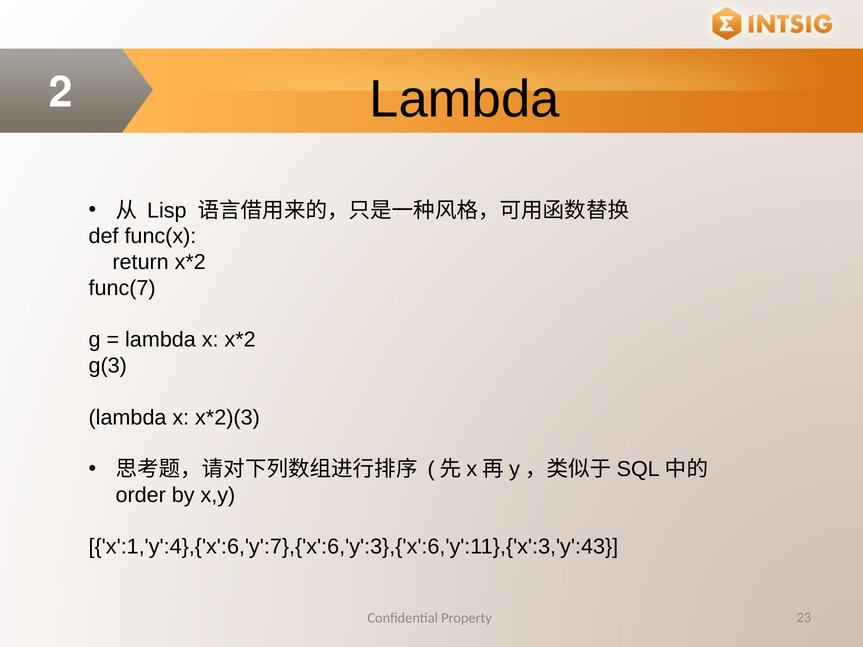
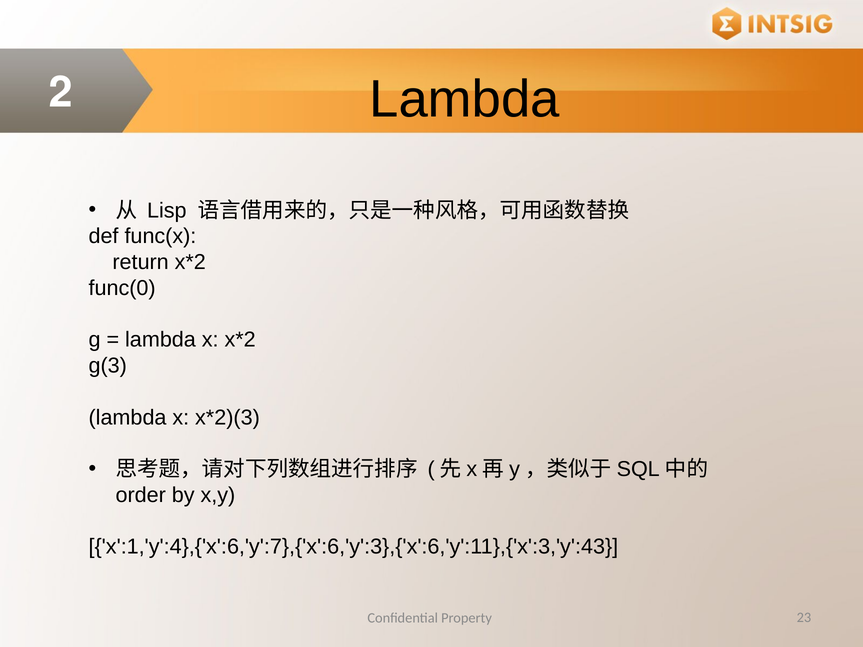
func(7: func(7 -> func(0 (122, 288)
